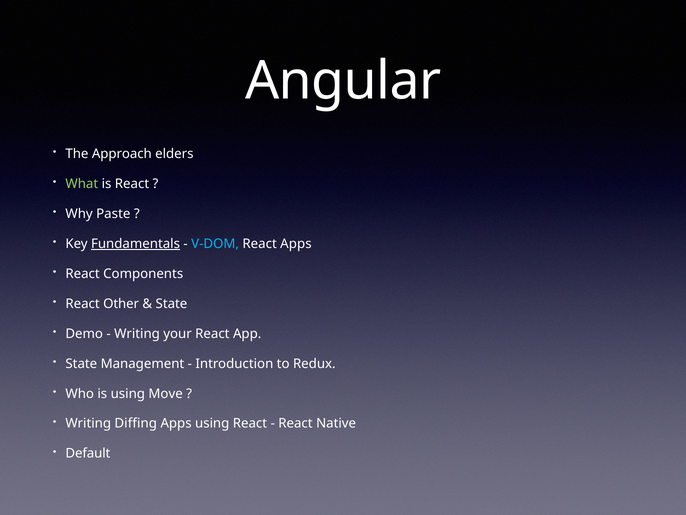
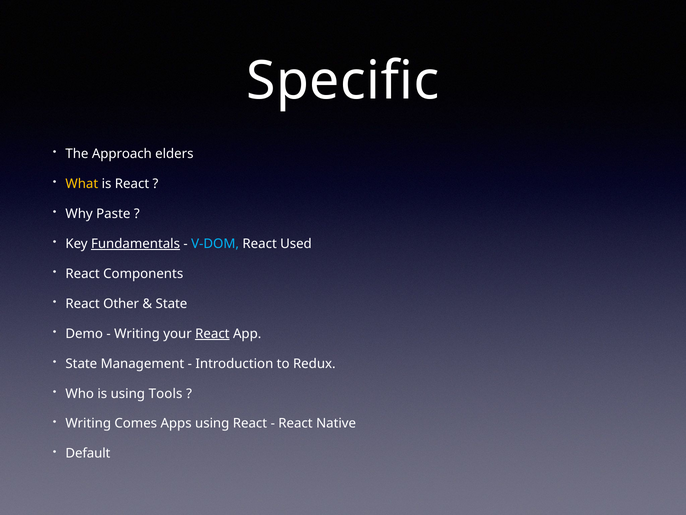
Angular: Angular -> Specific (343, 81)
What colour: light green -> yellow (82, 184)
React Apps: Apps -> Used (296, 243)
React underline: none -> present (212, 333)
Move: Move -> Tools (166, 393)
Diffing: Diffing -> Comes (136, 423)
